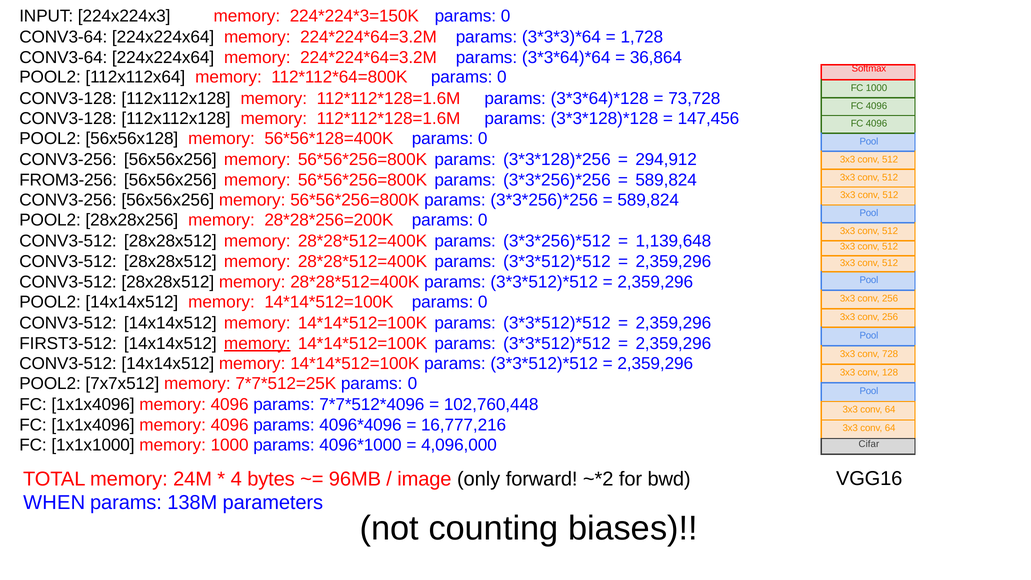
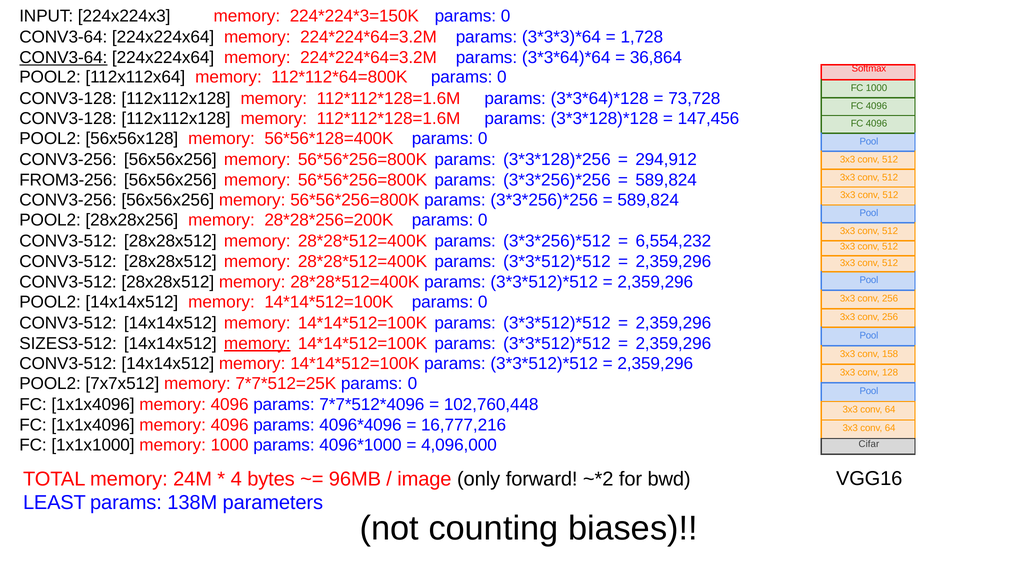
CONV3-64 underline: none -> present (63, 57)
1,139,648: 1,139,648 -> 6,554,232 (673, 241)
FIRST3-512: FIRST3-512 -> SIZES3-512 (68, 343)
728: 728 -> 158 (890, 354)
WHEN: WHEN -> LEAST (54, 503)
